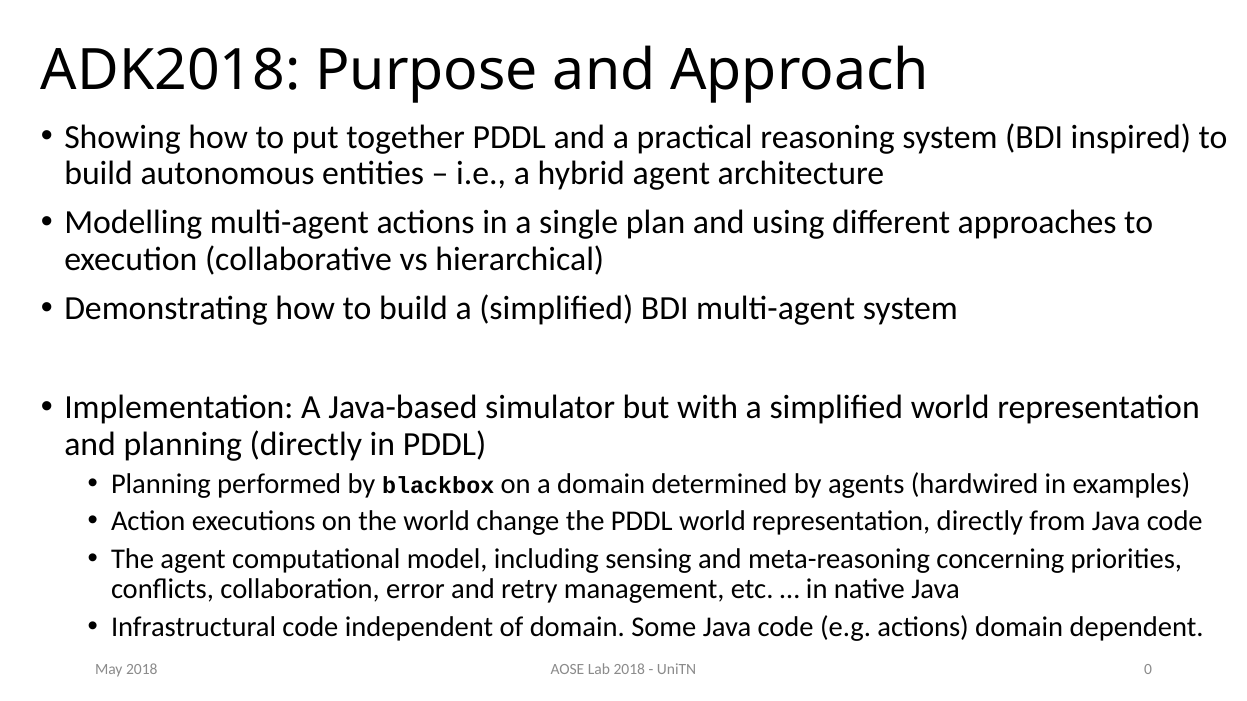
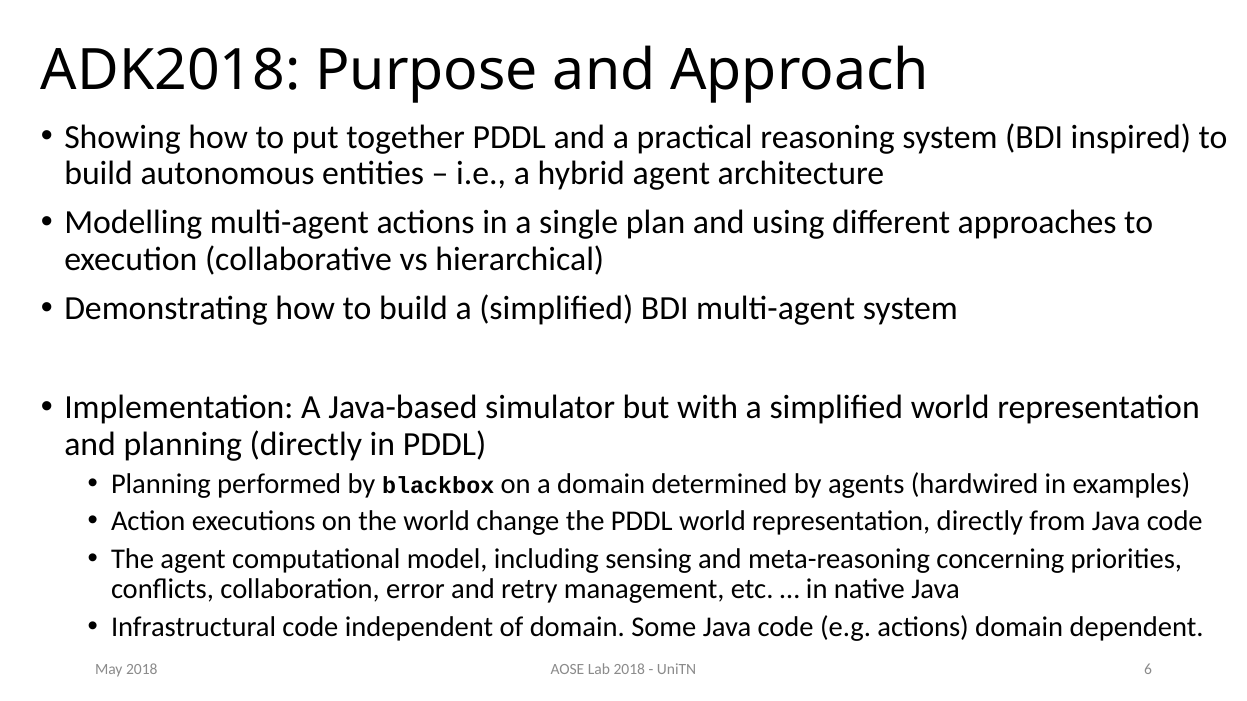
0: 0 -> 6 (1148, 670)
